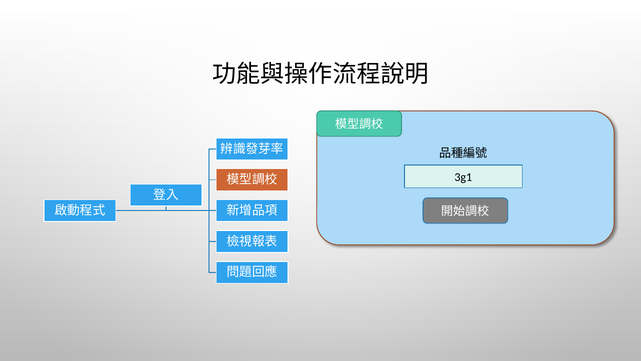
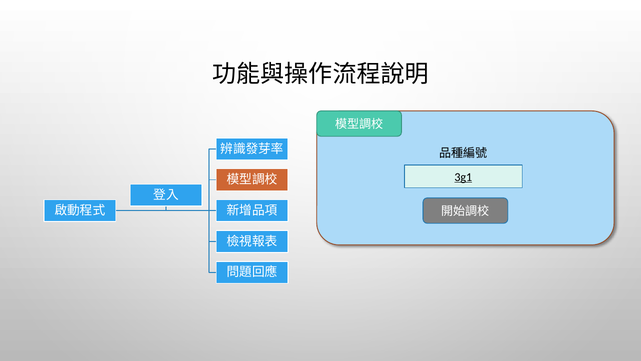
3g1 underline: none -> present (463, 177)
